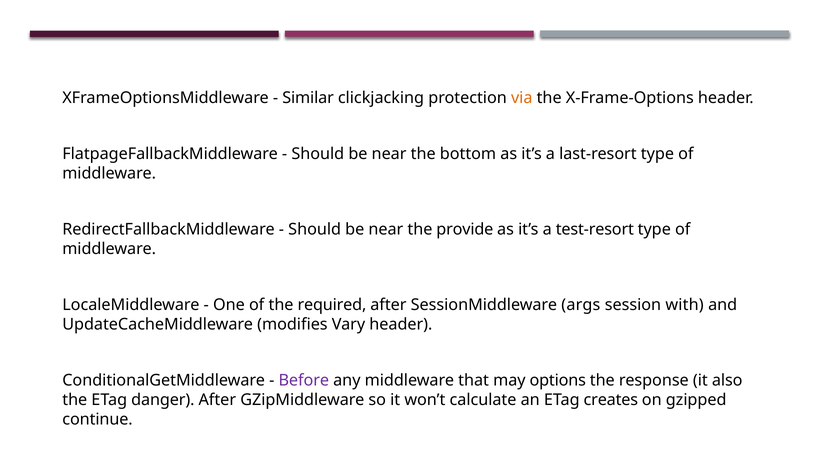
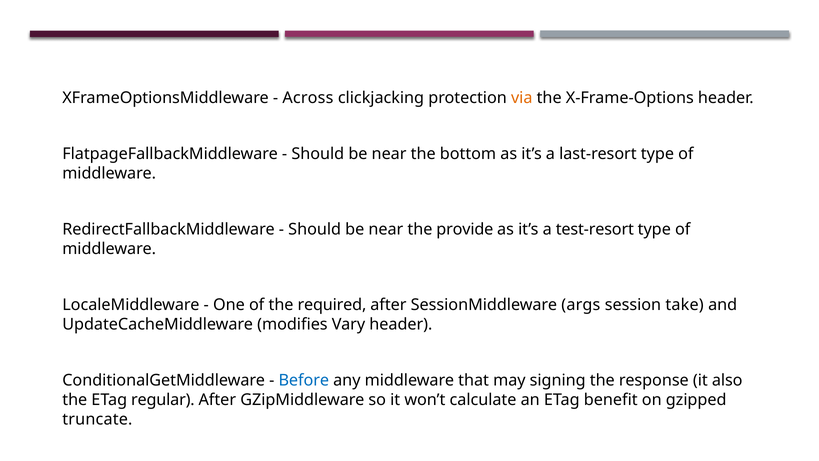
Similar: Similar -> Across (308, 98)
with: with -> take (685, 305)
Before colour: purple -> blue (304, 380)
options: options -> signing (558, 380)
danger: danger -> regular (163, 400)
creates: creates -> benefit (611, 400)
continue: continue -> truncate (97, 419)
